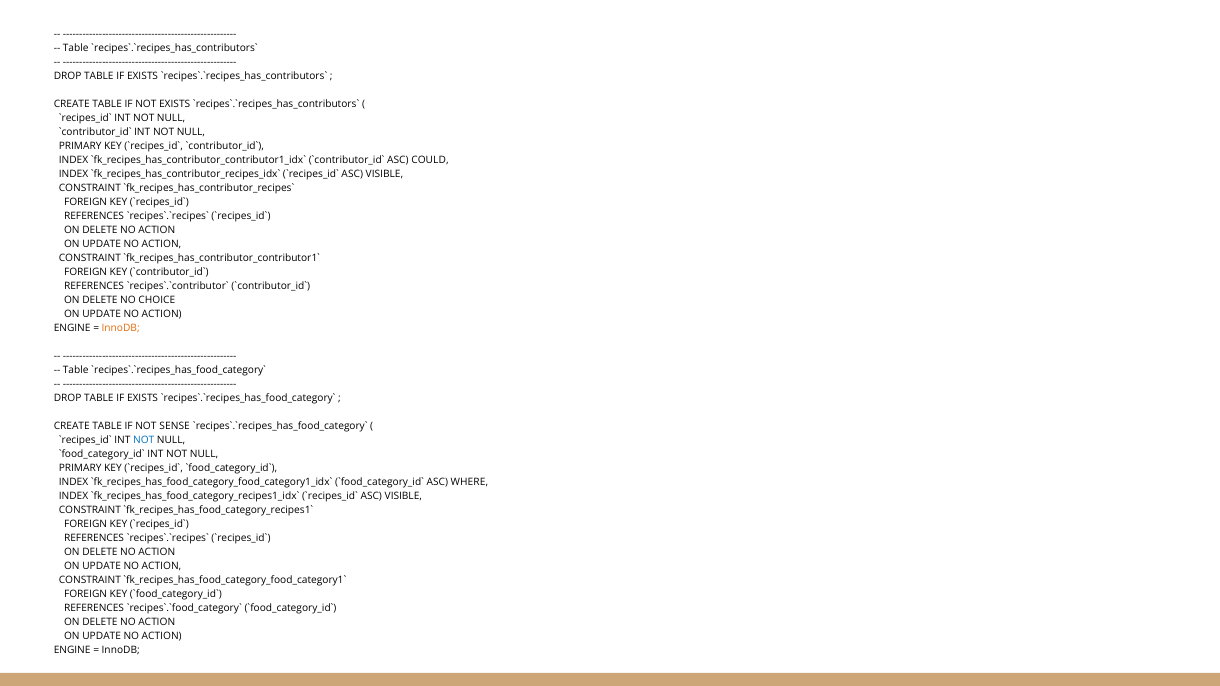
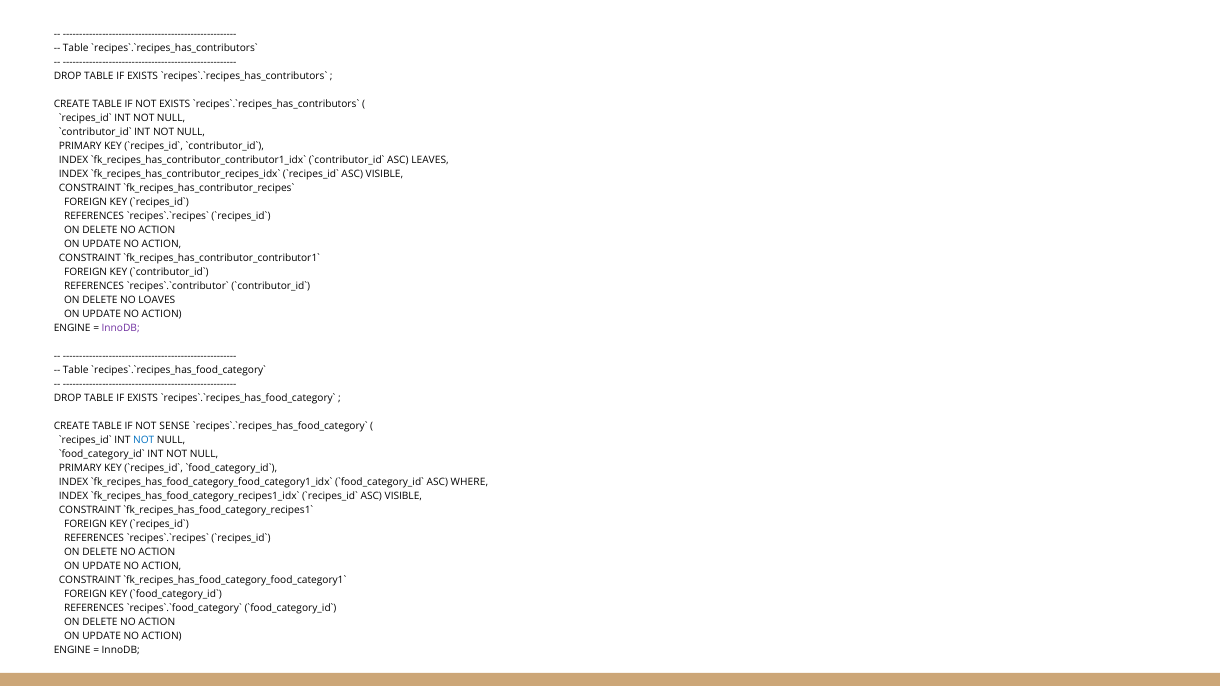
COULD: COULD -> LEAVES (430, 160)
CHOICE: CHOICE -> LOAVES (157, 300)
InnoDB colour: orange -> purple (121, 328)
